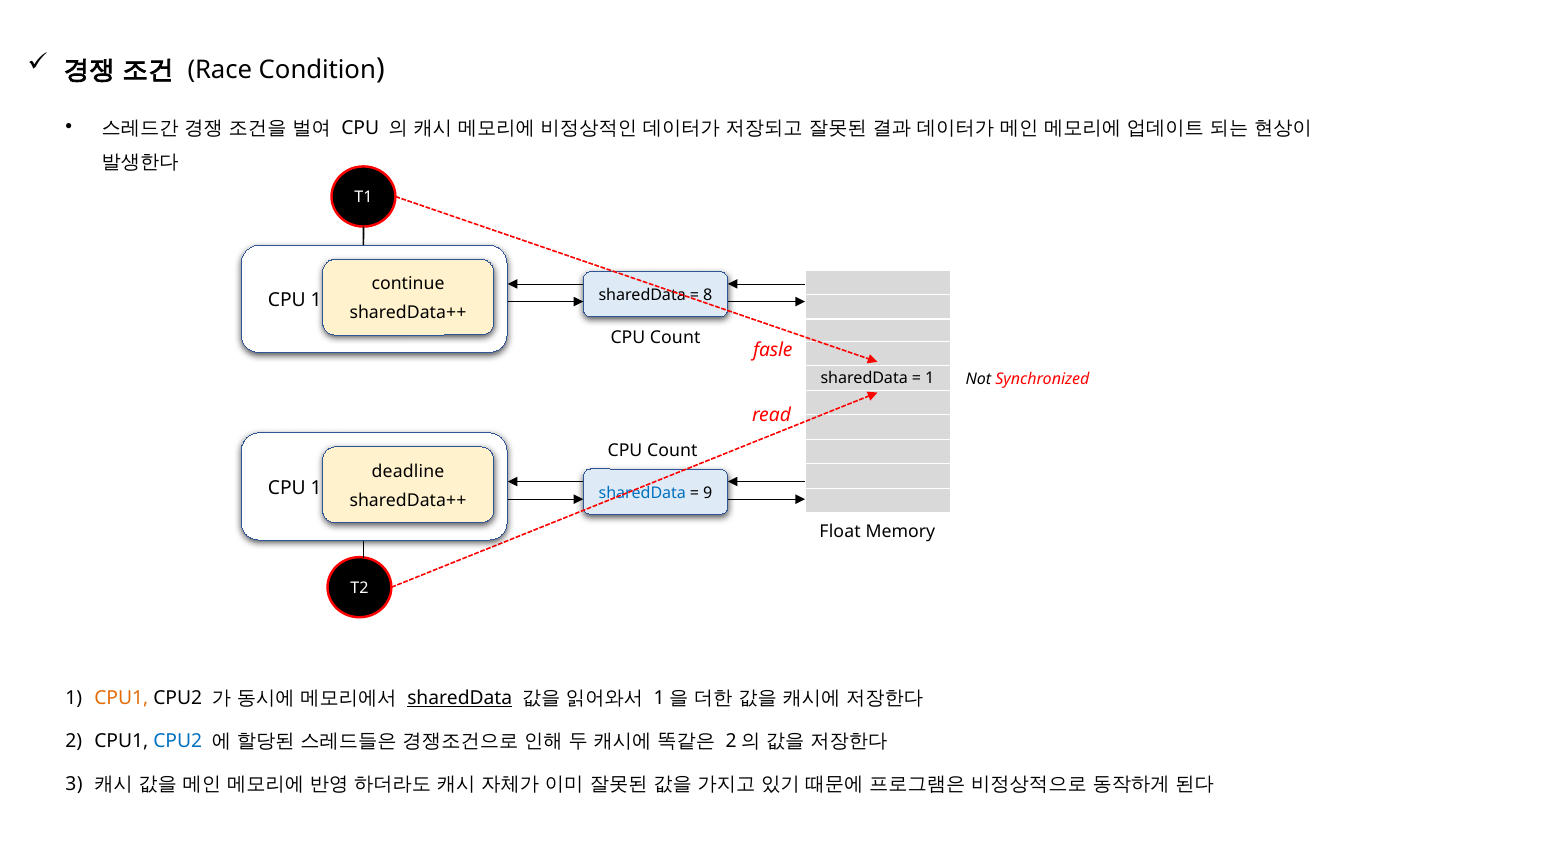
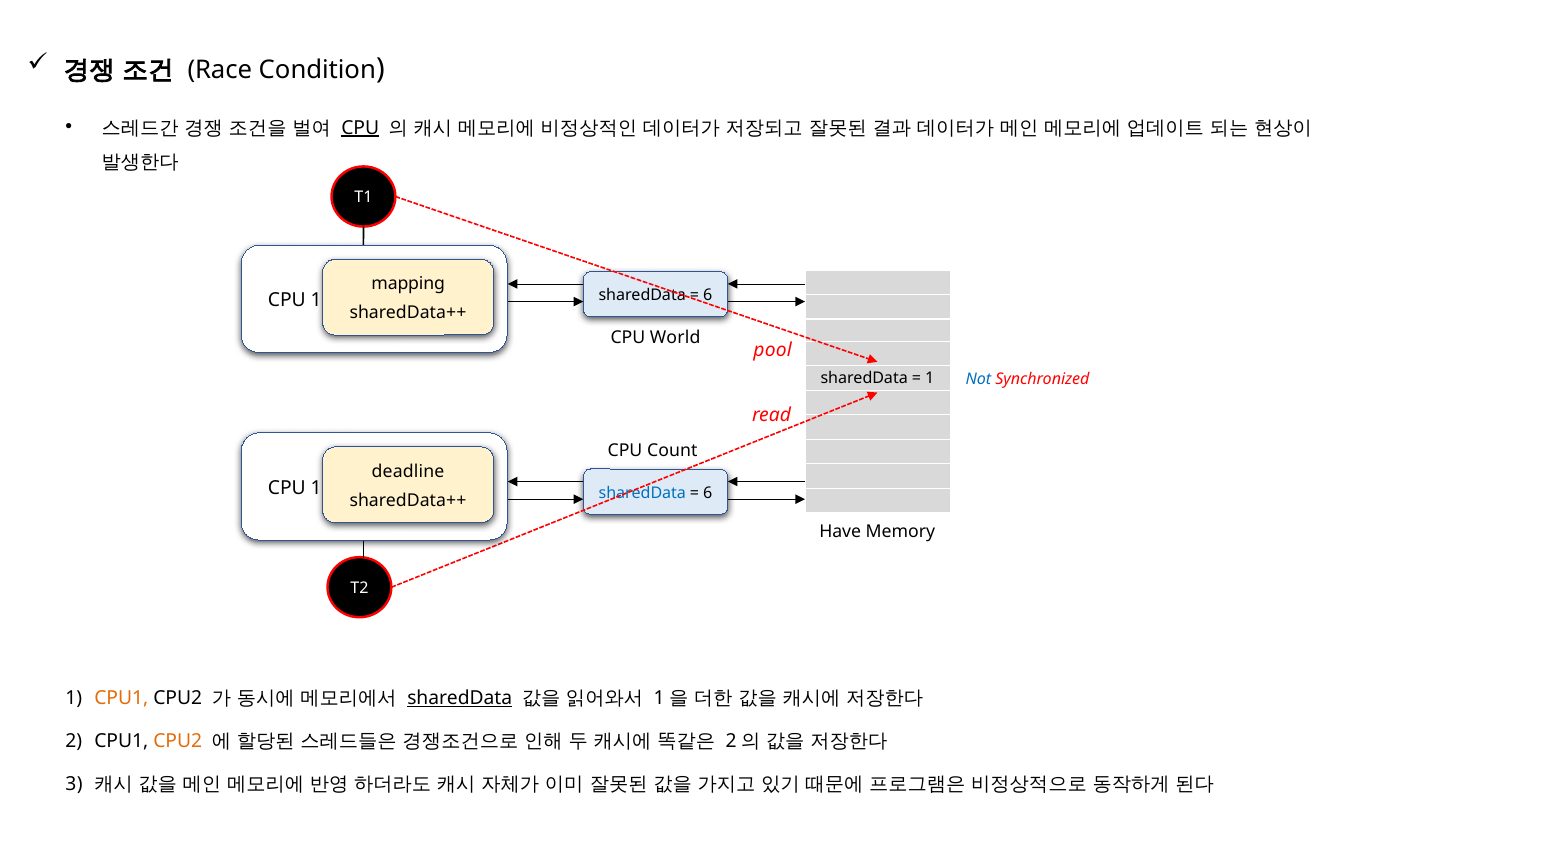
CPU underline: none -> present (360, 128)
continue: continue -> mapping (408, 284)
8: 8 -> 6 (708, 295)
Count: Count -> World (675, 337)
fasle: fasle -> pool (773, 350)
Not colour: black -> blue (978, 379)
9: 9 -> 6 (708, 493)
Float: Float -> Have (840, 531)
CPU2 colour: blue -> orange (178, 741)
